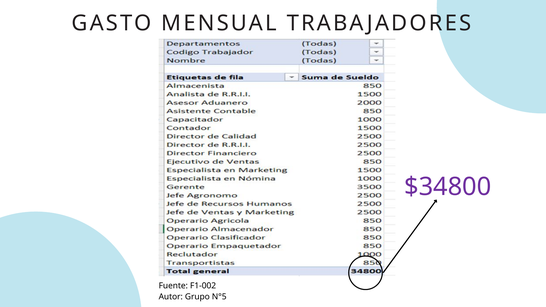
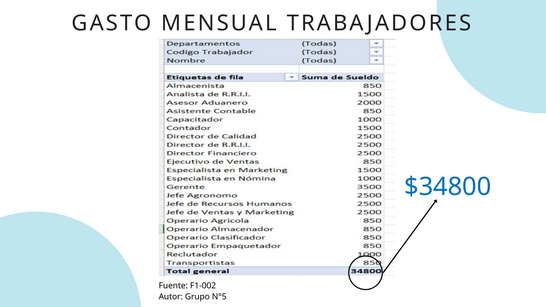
$34800 colour: purple -> blue (448, 187)
